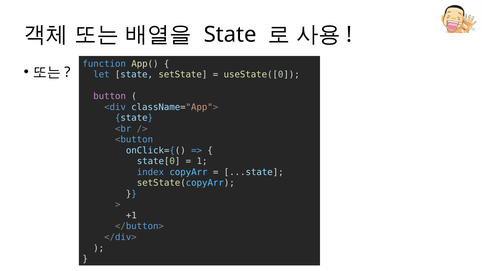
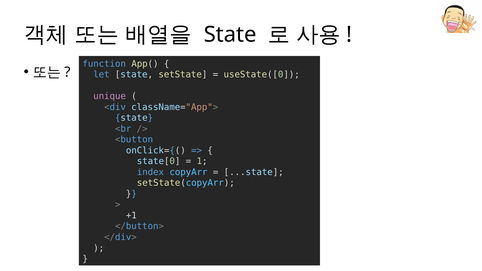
button: button -> unique (110, 96)
